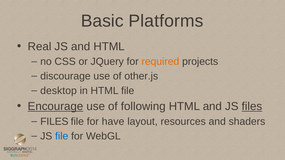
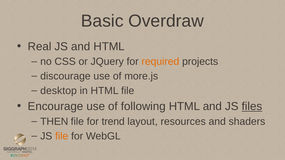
Platforms: Platforms -> Overdraw (166, 21)
other.js: other.js -> more.js (141, 76)
Encourage underline: present -> none (56, 107)
FILES: FILES -> THEN (54, 122)
have: have -> trend (113, 122)
file colour: blue -> orange (62, 136)
